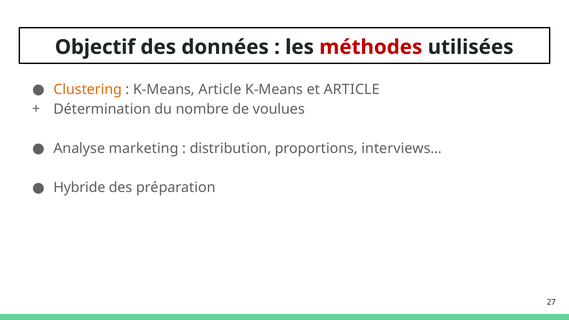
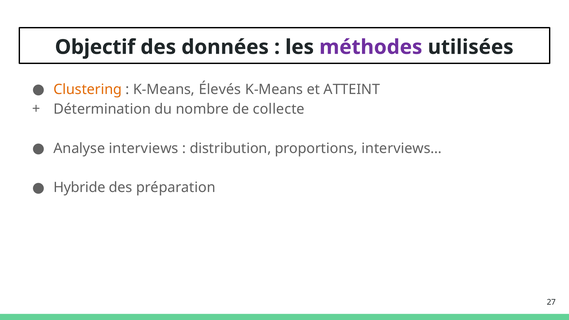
méthodes colour: red -> purple (371, 47)
K-Means Article: Article -> Élevés (220, 89)
et ARTICLE: ARTICLE -> ATTEINT (352, 89)
voulues: voulues -> collecte (279, 109)
marketing: marketing -> interviews (144, 148)
